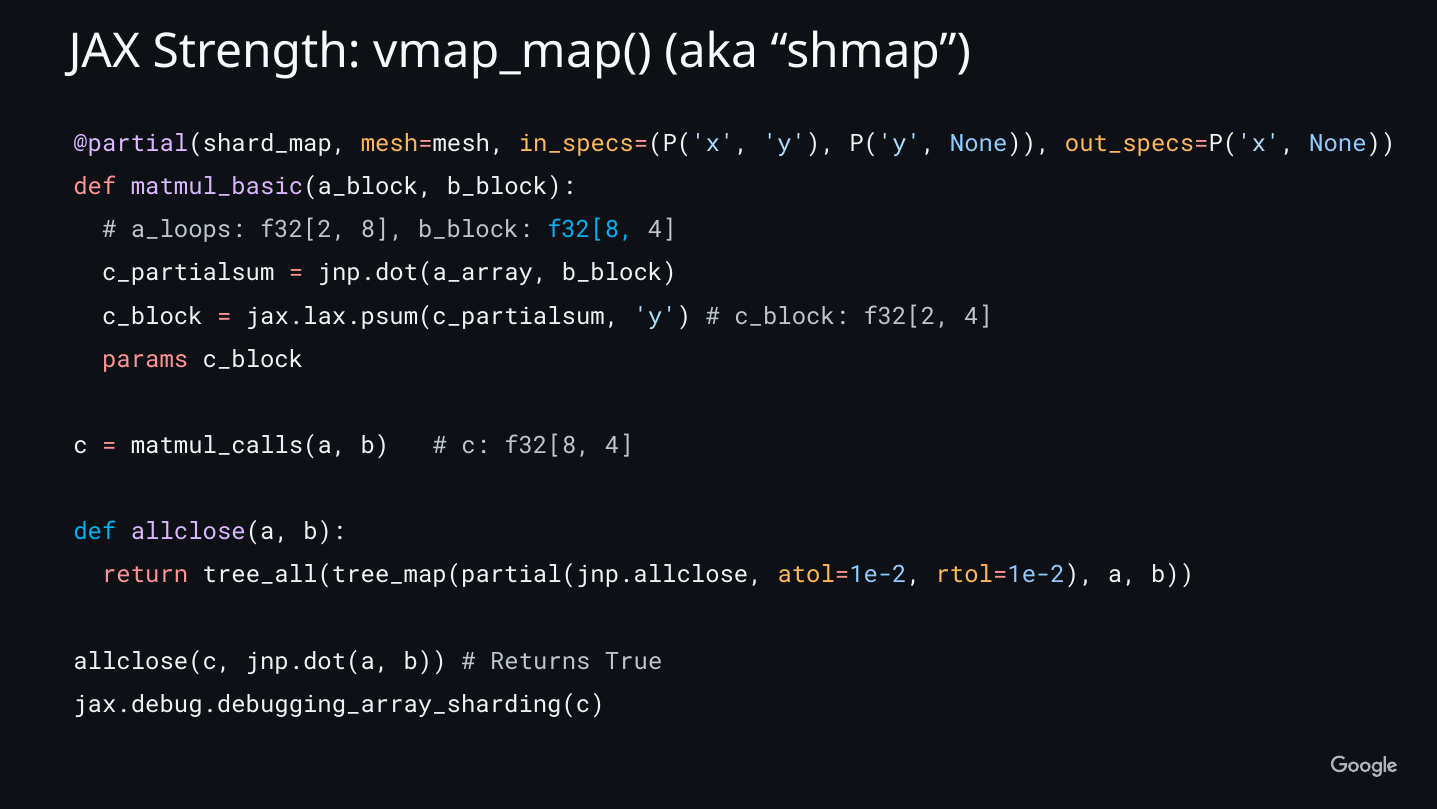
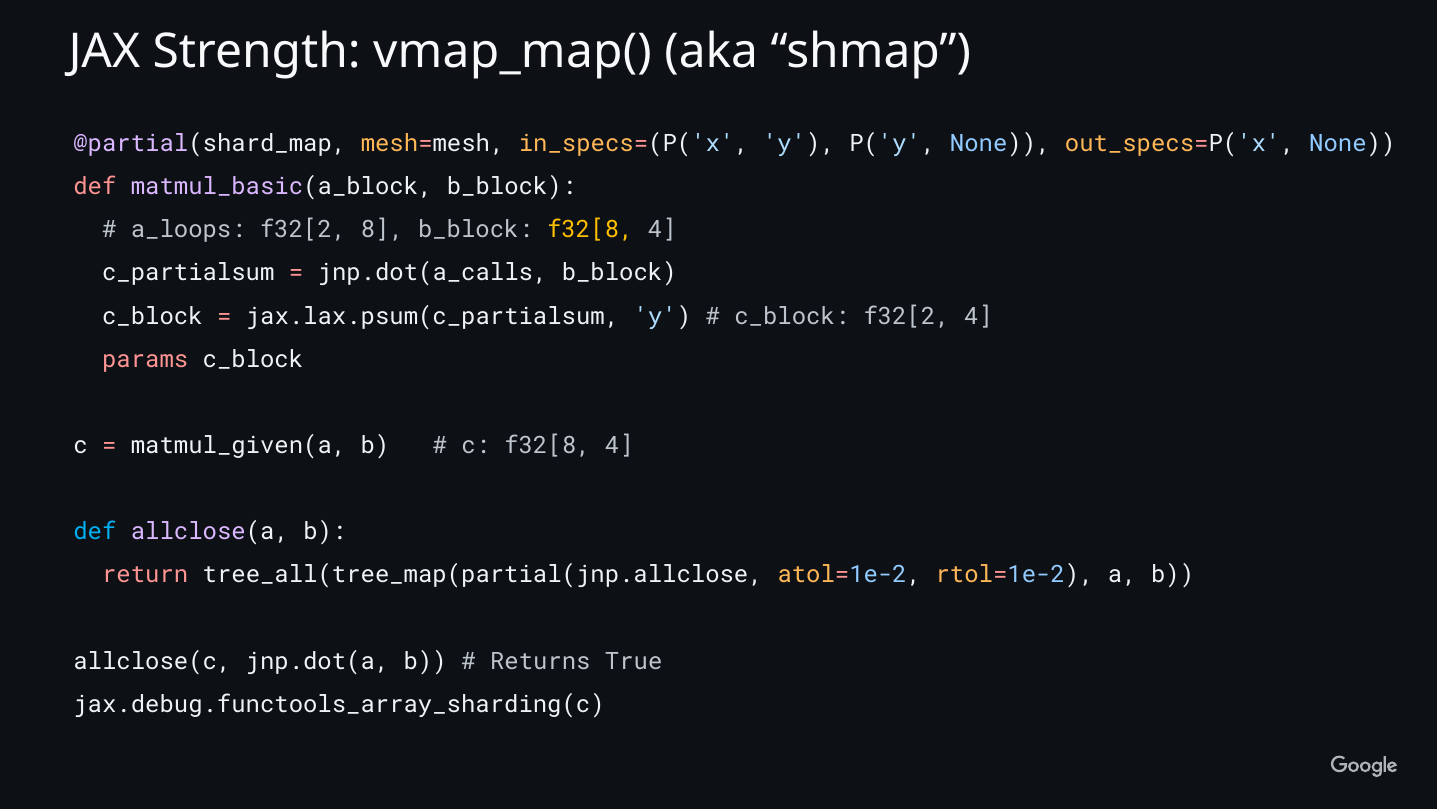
f32[8 colour: light blue -> yellow (590, 230)
jnp.dot(a_array: jnp.dot(a_array -> jnp.dot(a_calls (433, 273)
matmul_calls(a: matmul_calls(a -> matmul_given(a (239, 445)
jax.debug.debugging_array_sharding(c: jax.debug.debugging_array_sharding(c -> jax.debug.functools_array_sharding(c (339, 704)
